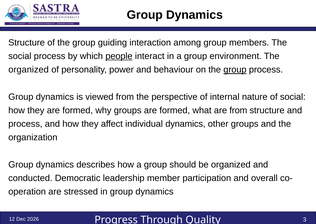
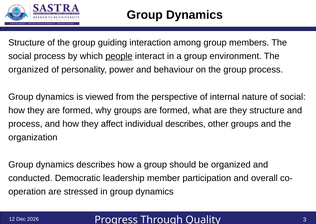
group underline: present -> none (235, 70)
are from: from -> they (238, 110)
individual dynamics: dynamics -> describes (185, 124)
